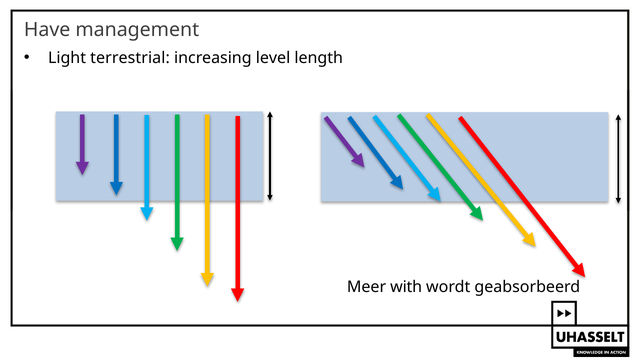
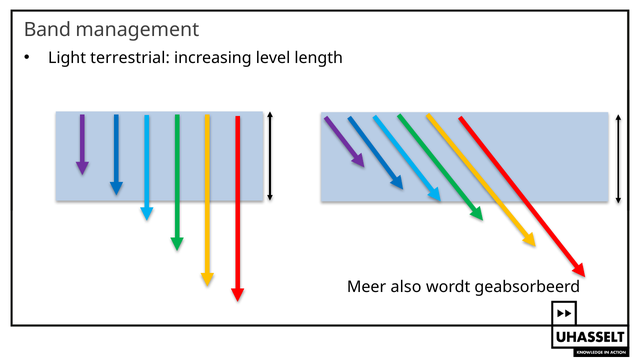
Have: Have -> Band (47, 30)
with: with -> also (406, 287)
